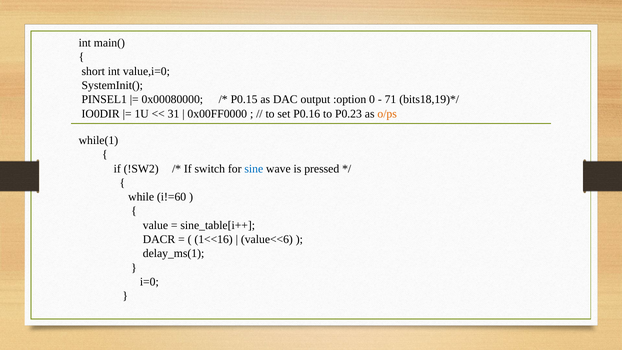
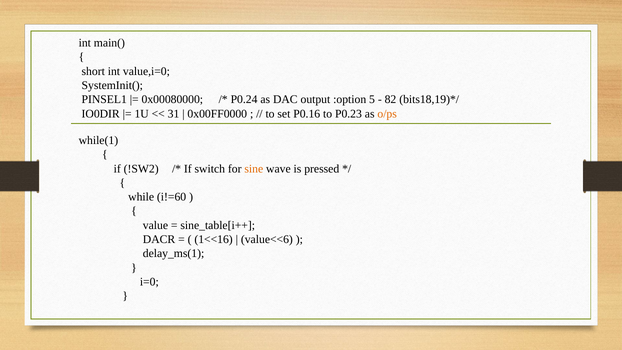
P0.15: P0.15 -> P0.24 (244, 99)
0: 0 -> 5 (372, 99)
71: 71 -> 82 (390, 99)
sine colour: blue -> orange (254, 169)
